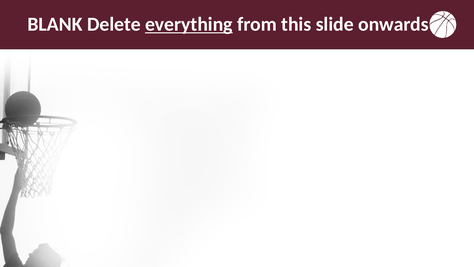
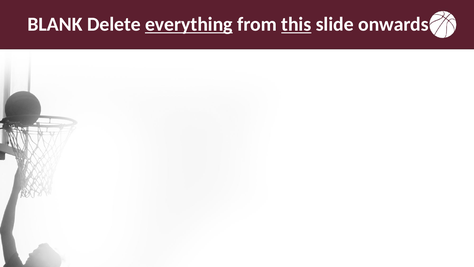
this underline: none -> present (296, 24)
